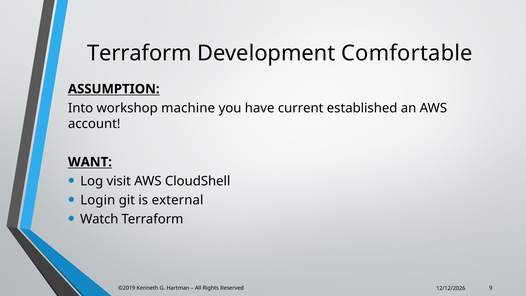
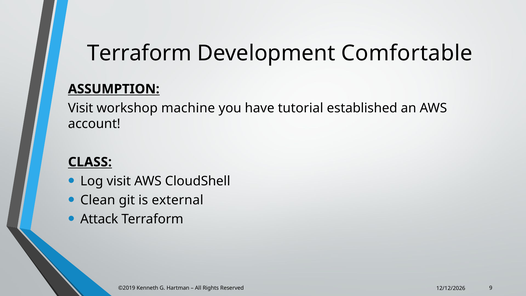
Into: Into -> Visit (81, 108)
current: current -> tutorial (301, 108)
WANT: WANT -> CLASS (90, 162)
Login: Login -> Clean (98, 200)
Watch: Watch -> Attack (99, 219)
